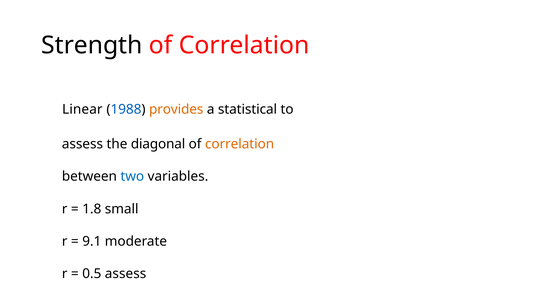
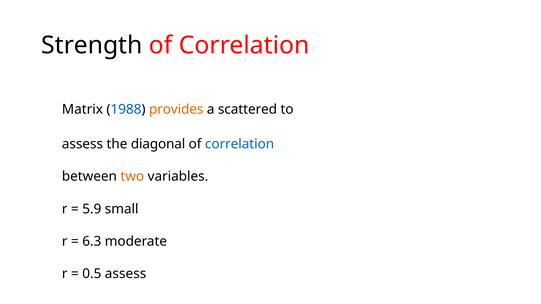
Linear: Linear -> Matrix (82, 109)
statistical: statistical -> scattered (247, 109)
correlation colour: orange -> blue (240, 144)
two colour: blue -> orange (132, 177)
1.8: 1.8 -> 5.9 (92, 209)
9.1: 9.1 -> 6.3 (92, 242)
